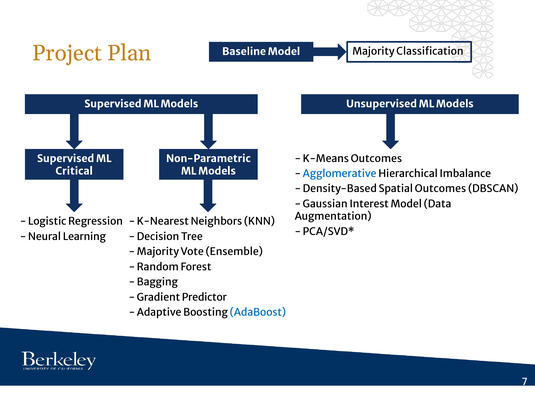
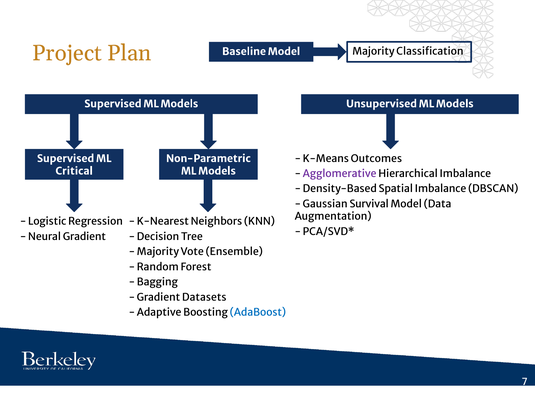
Agglomerative colour: blue -> purple (340, 174)
Spatial Outcomes: Outcomes -> Imbalance (440, 189)
Interest: Interest -> Survival (369, 204)
Neural Learning: Learning -> Gradient (84, 237)
Predictor: Predictor -> Datasets (204, 297)
